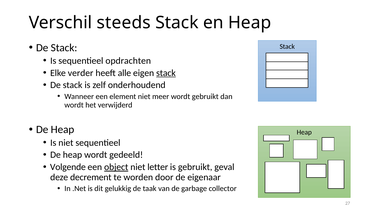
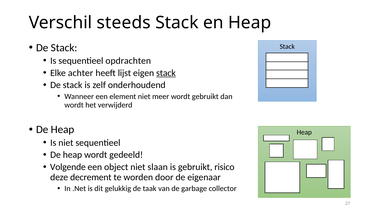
verder: verder -> achter (81, 73)
alle: alle -> lijst (124, 73)
object underline: present -> none (116, 167)
letter: letter -> slaan (158, 167)
geval: geval -> risico (224, 167)
